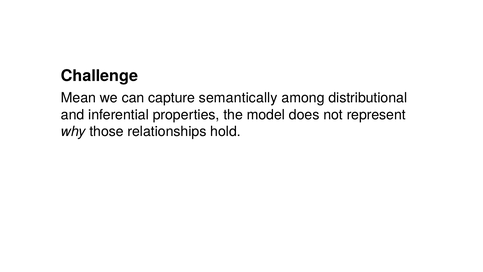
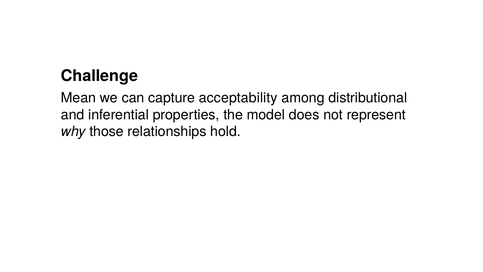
semantically: semantically -> acceptability (238, 98)
